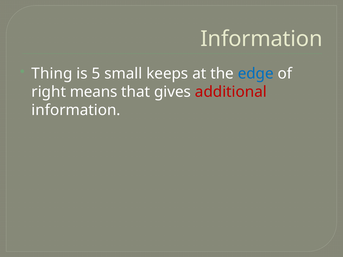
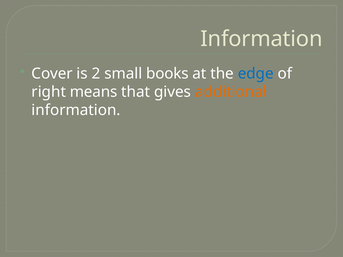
Thing: Thing -> Cover (52, 74)
5: 5 -> 2 (96, 74)
keeps: keeps -> books (167, 74)
additional colour: red -> orange (231, 92)
